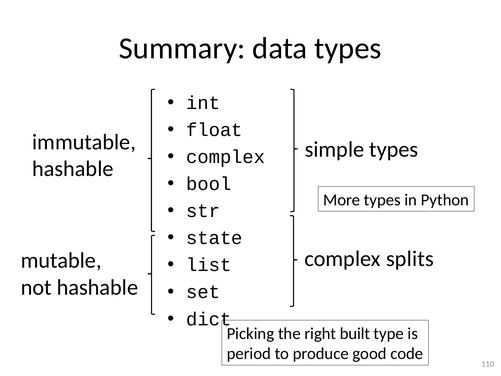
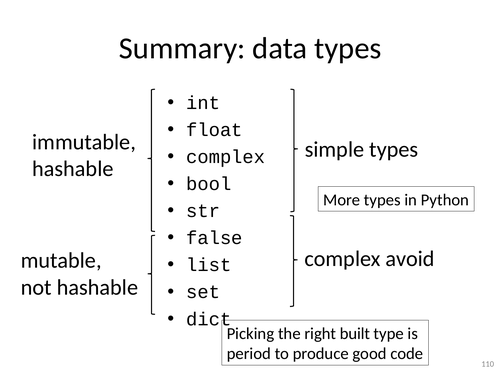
state: state -> false (214, 238)
splits: splits -> avoid (410, 259)
